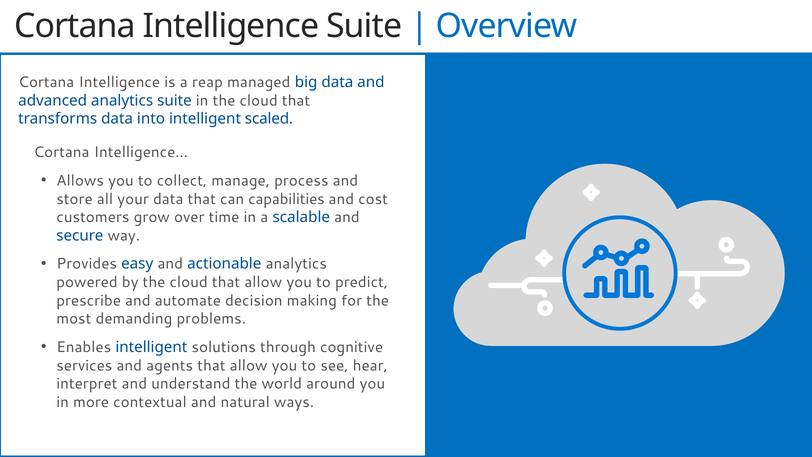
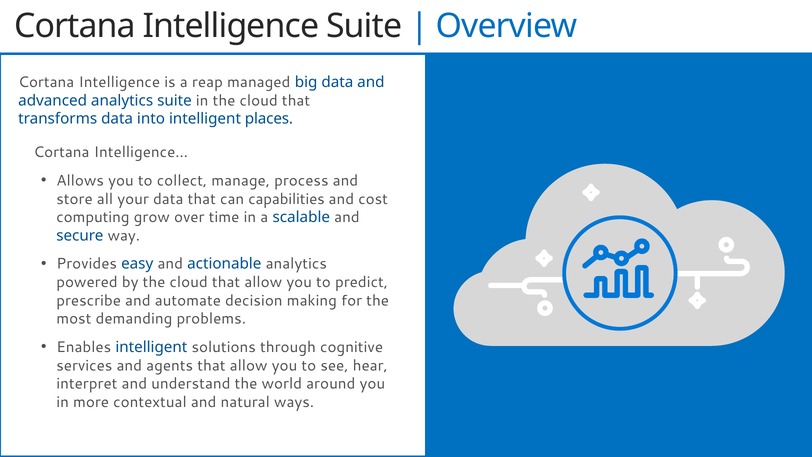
scaled: scaled -> places (269, 119)
customers: customers -> computing (93, 217)
